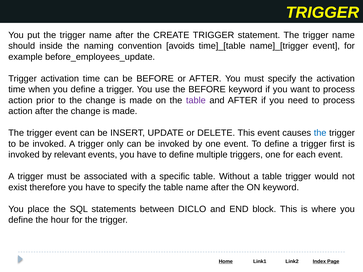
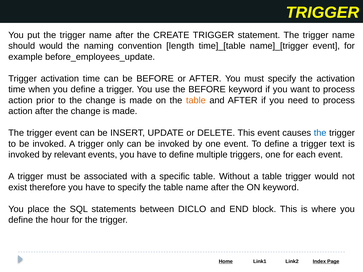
should inside: inside -> would (51, 46)
avoids: avoids -> length (180, 46)
table colour: purple -> orange (196, 100)
first: first -> text (337, 144)
